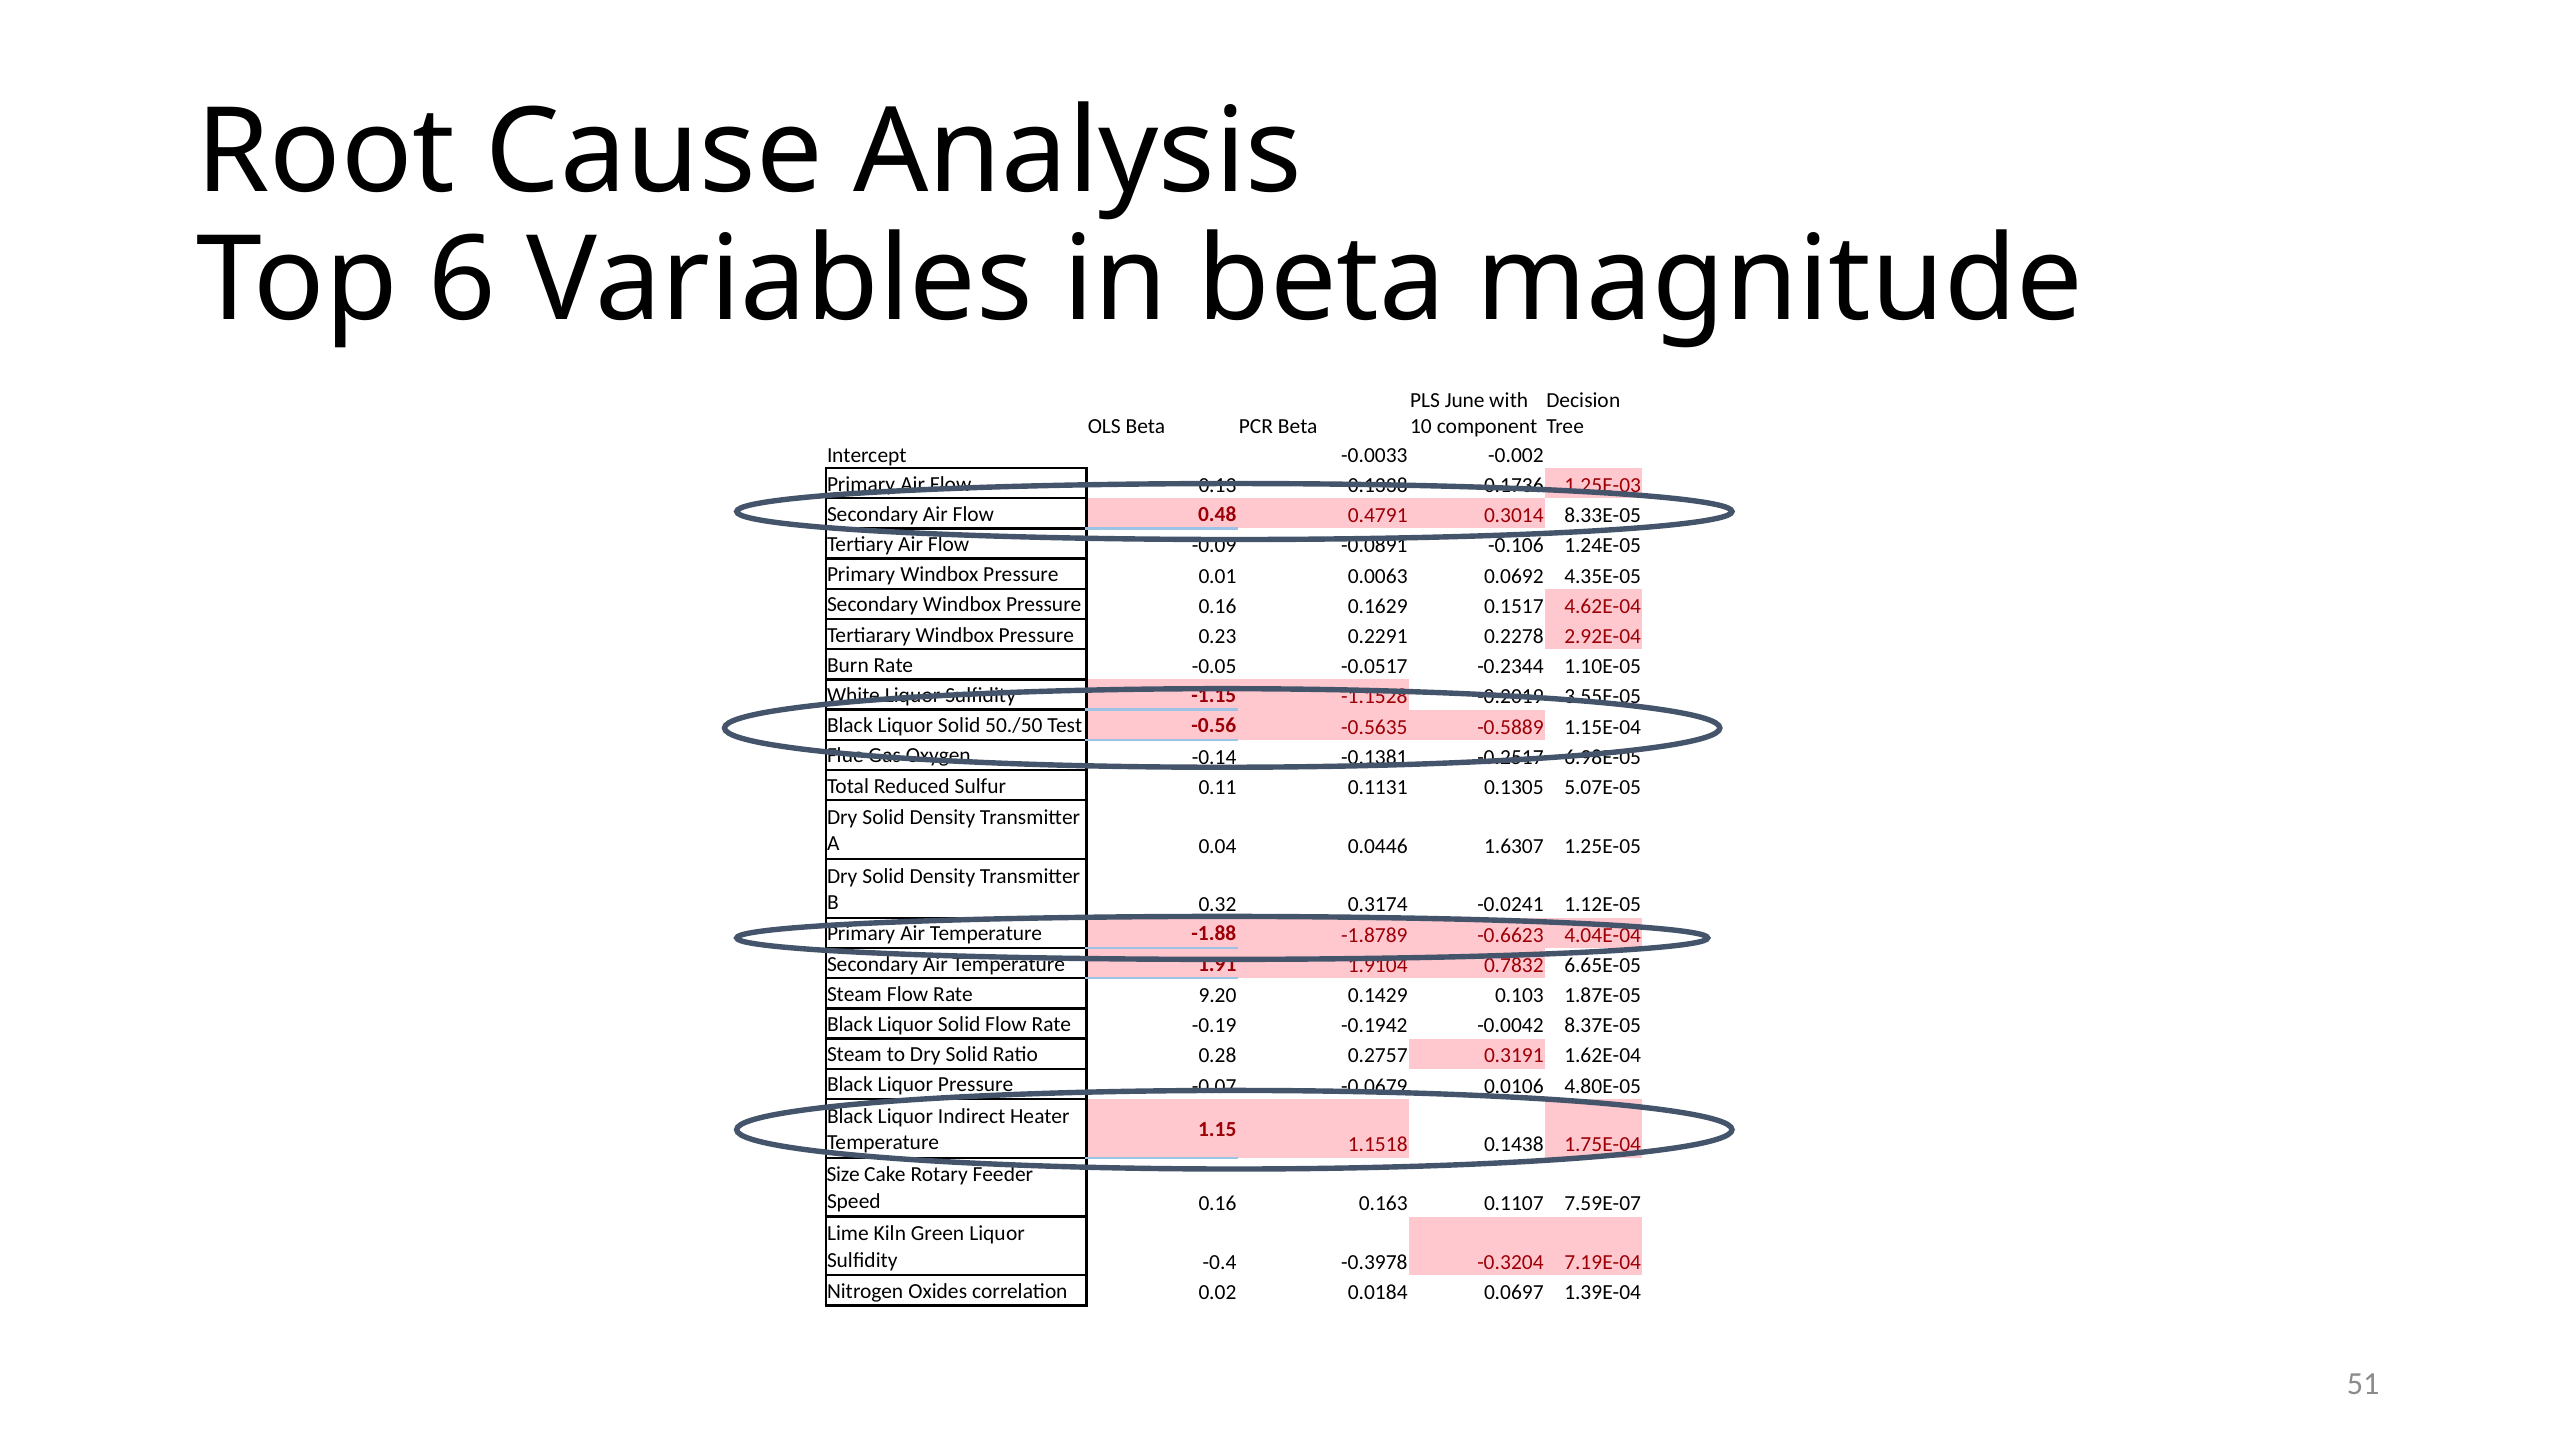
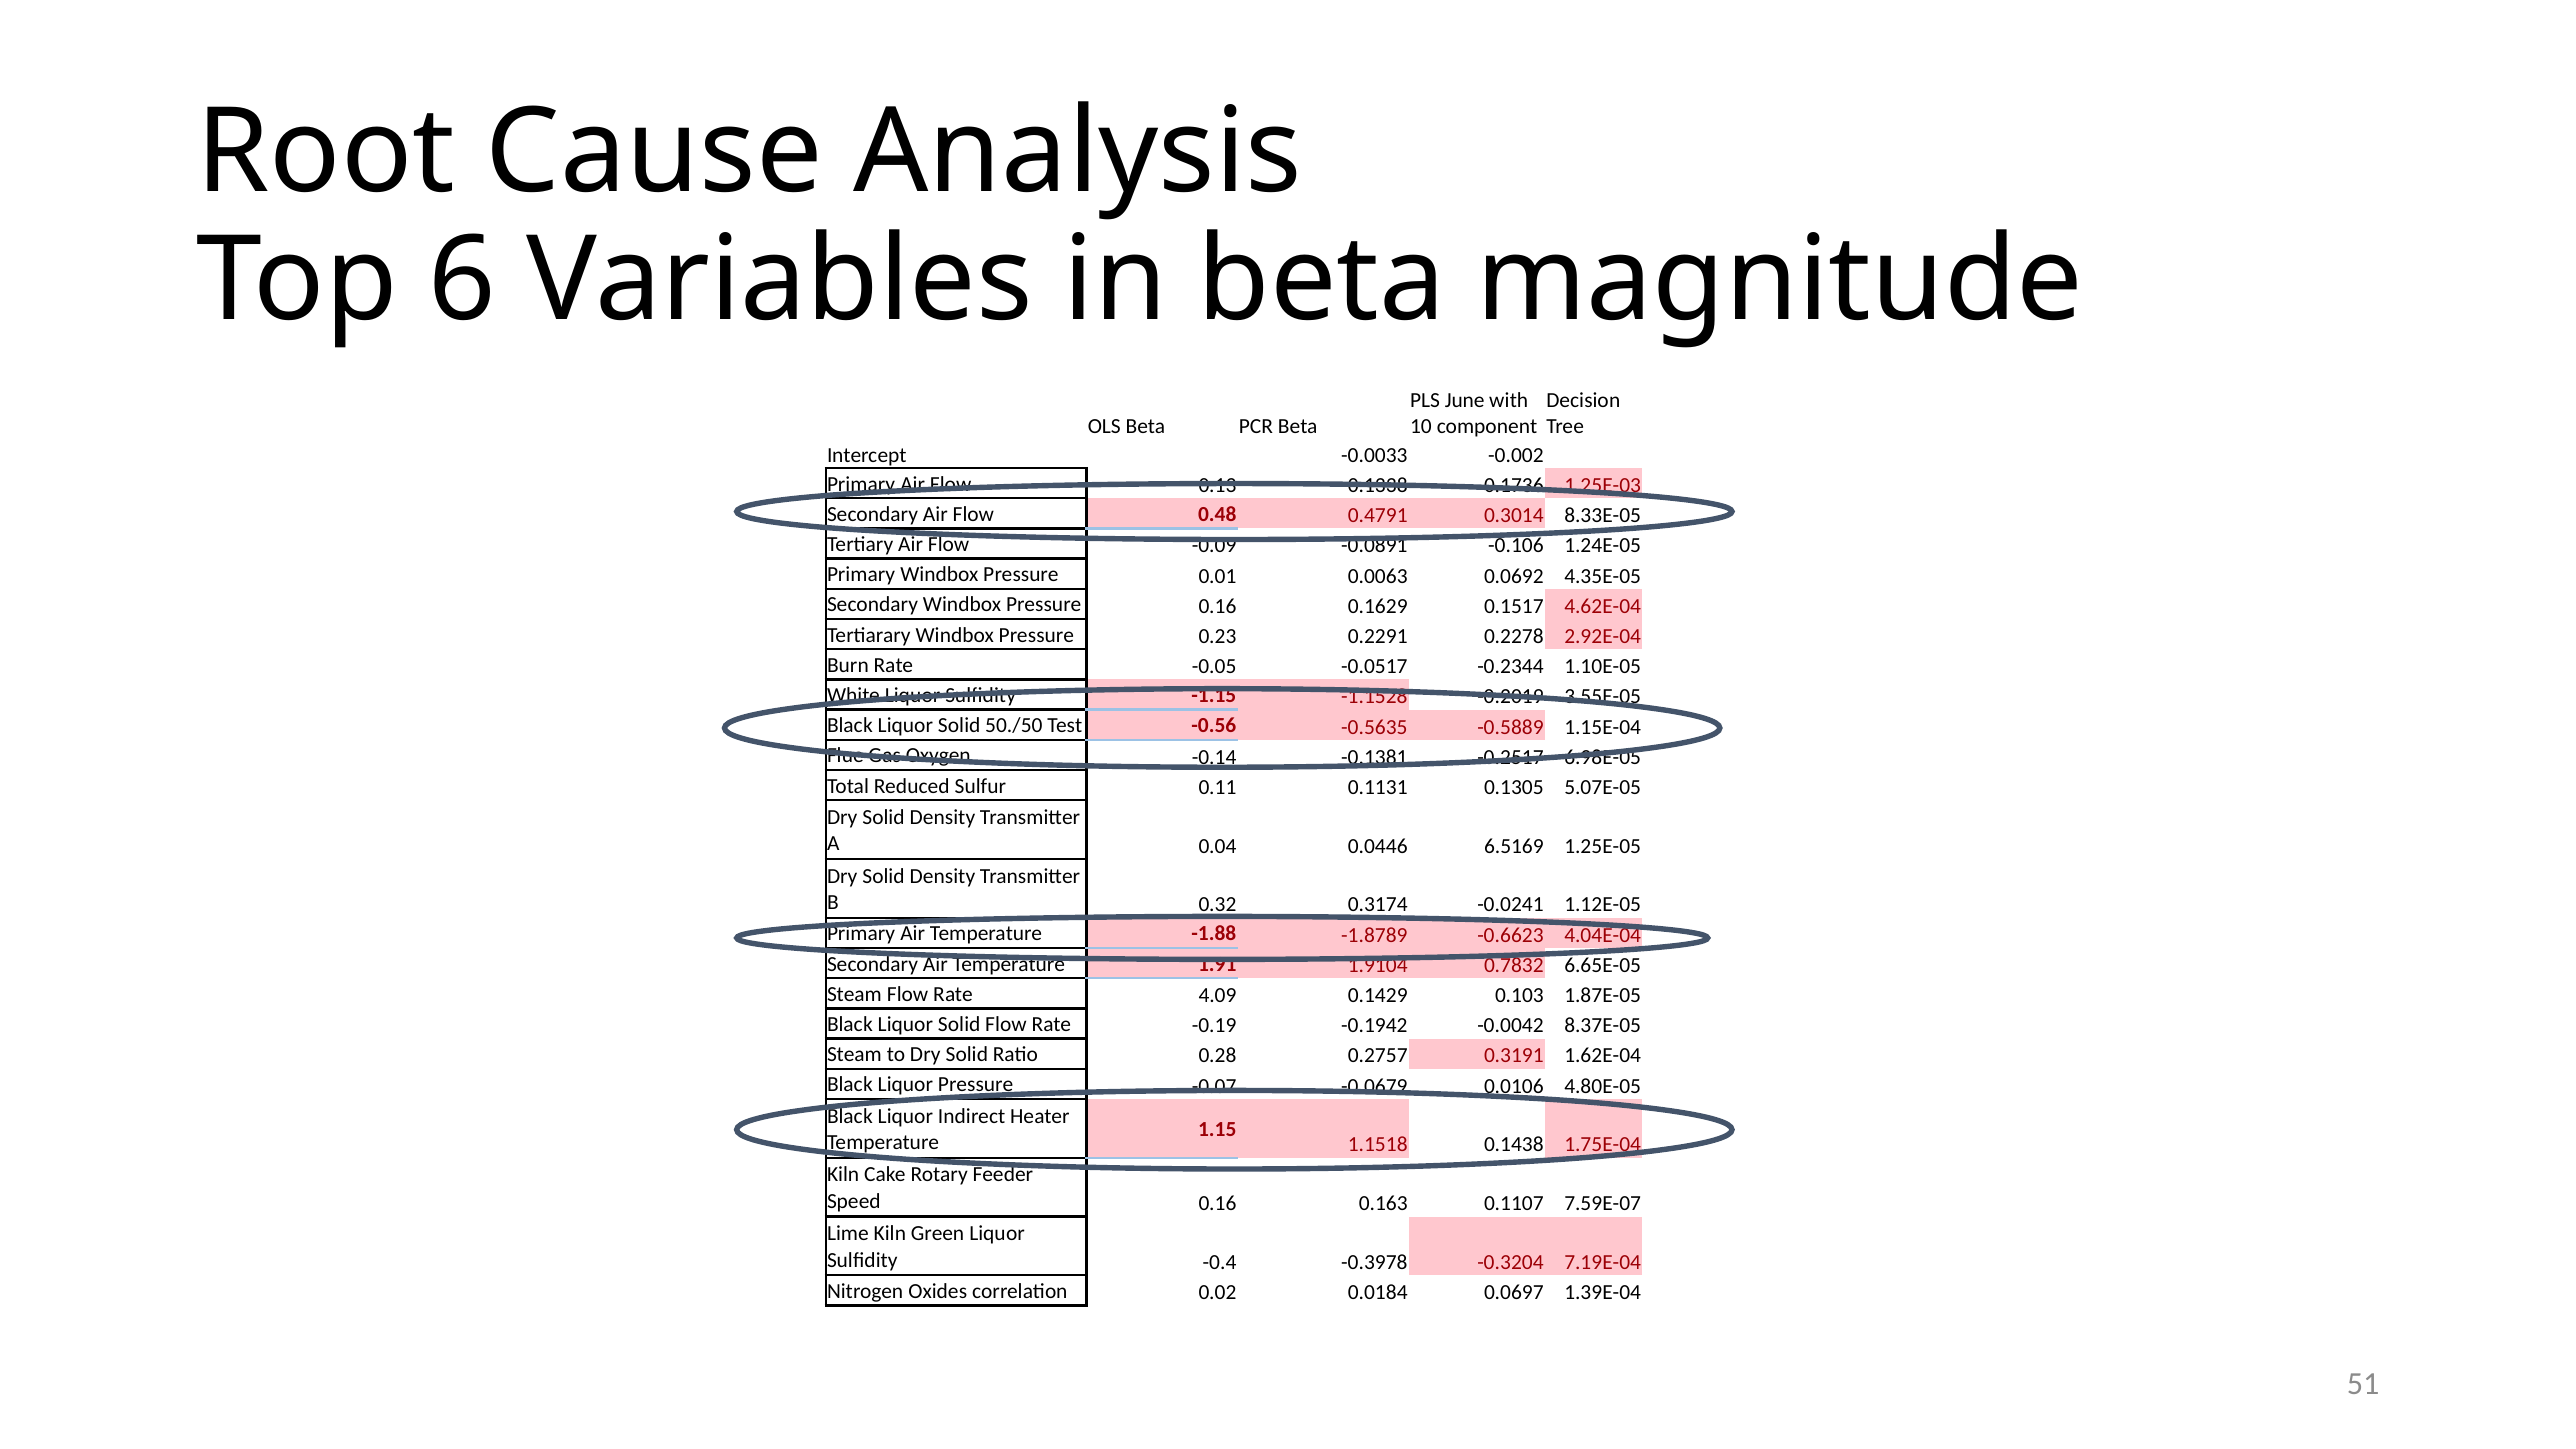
1.6307: 1.6307 -> 6.5169 (1514, 846)
9.20: 9.20 -> 4.09 (1217, 995)
Size: Size -> Kiln (843, 1175)
